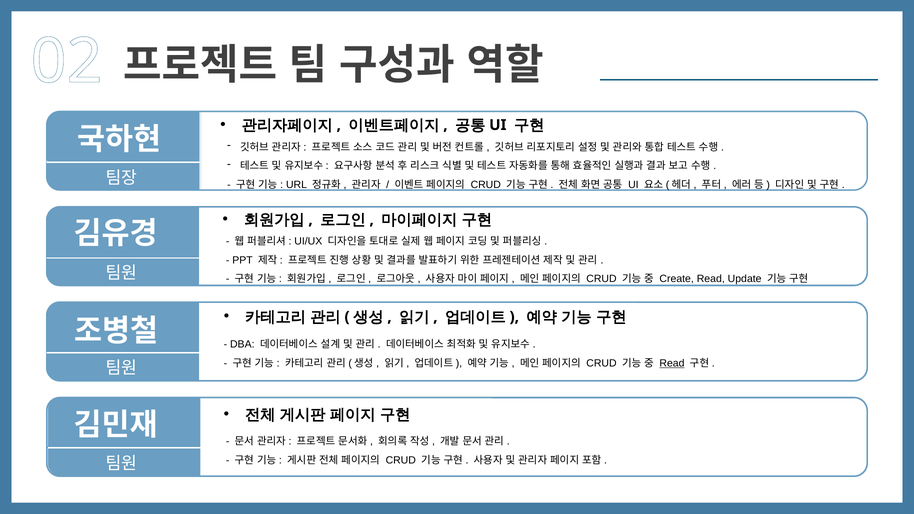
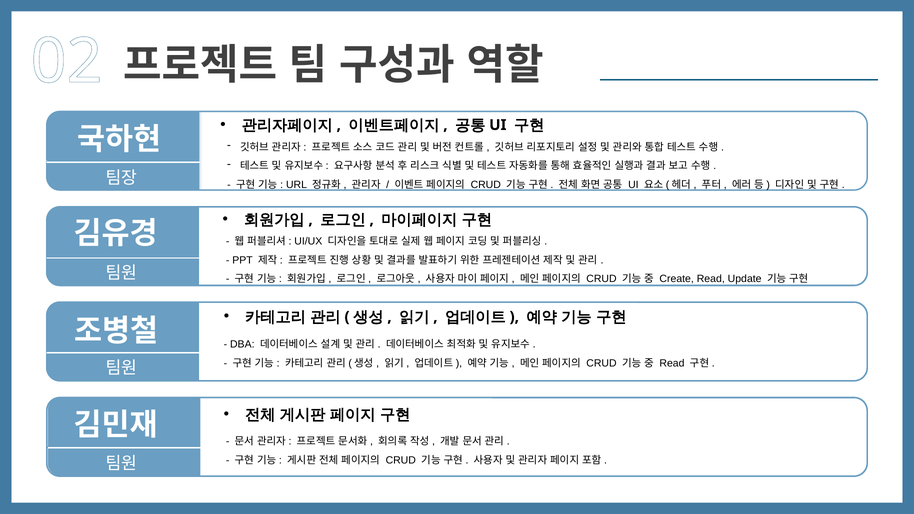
Read underline: present -> none (672, 363)
